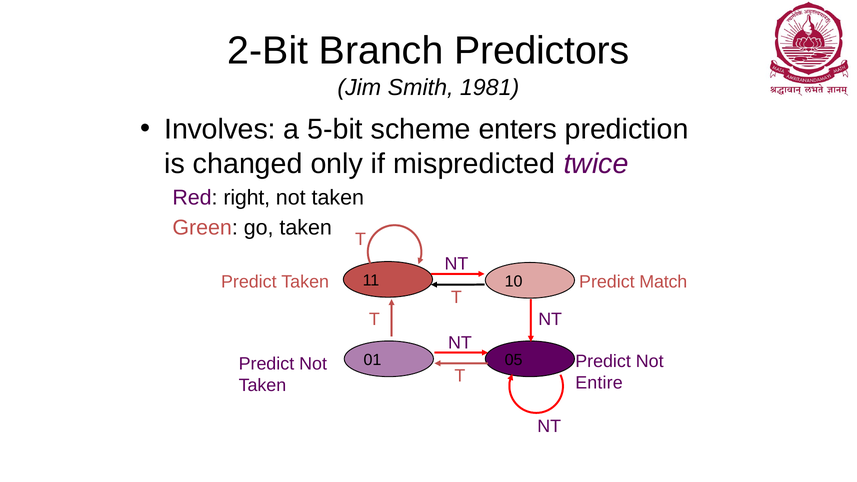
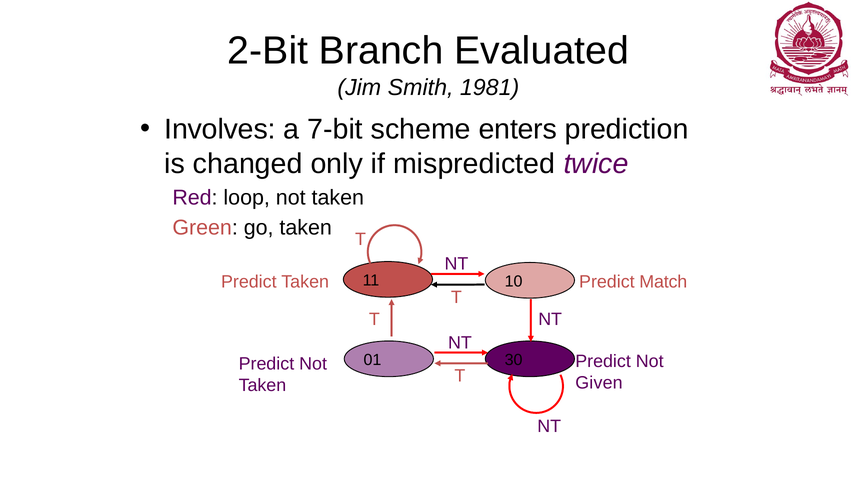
Predictors: Predictors -> Evaluated (542, 51)
5-bit: 5-bit -> 7-bit (335, 130)
right: right -> loop (247, 198)
05: 05 -> 30 (514, 360)
Entire: Entire -> Given (599, 383)
